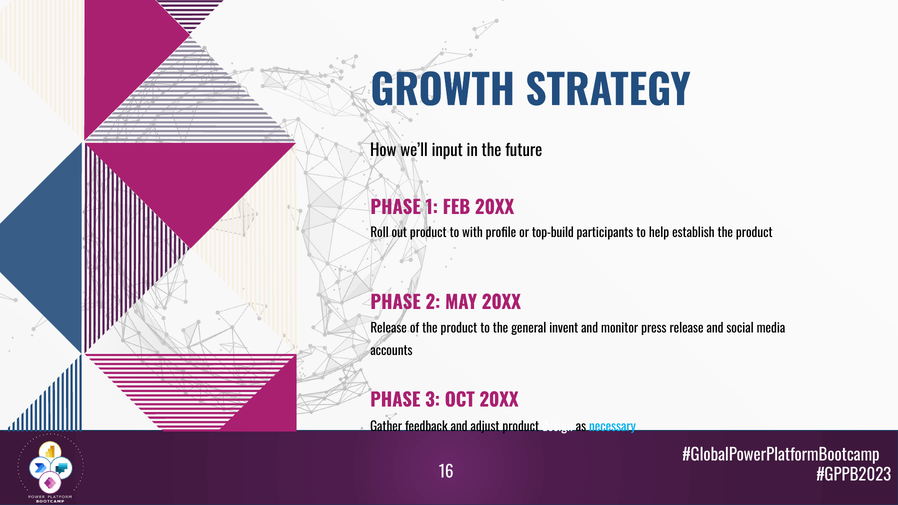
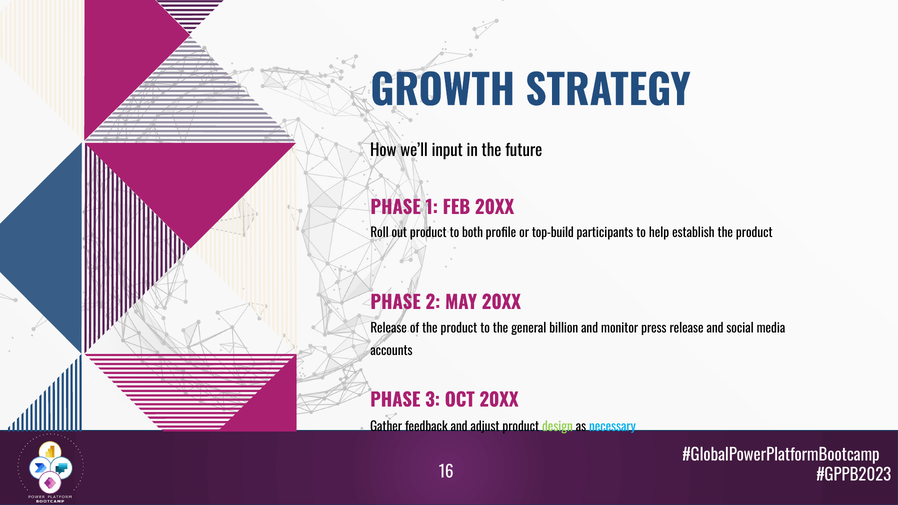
with: with -> both (473, 233)
invent: invent -> billion (564, 329)
design colour: white -> light green (557, 427)
